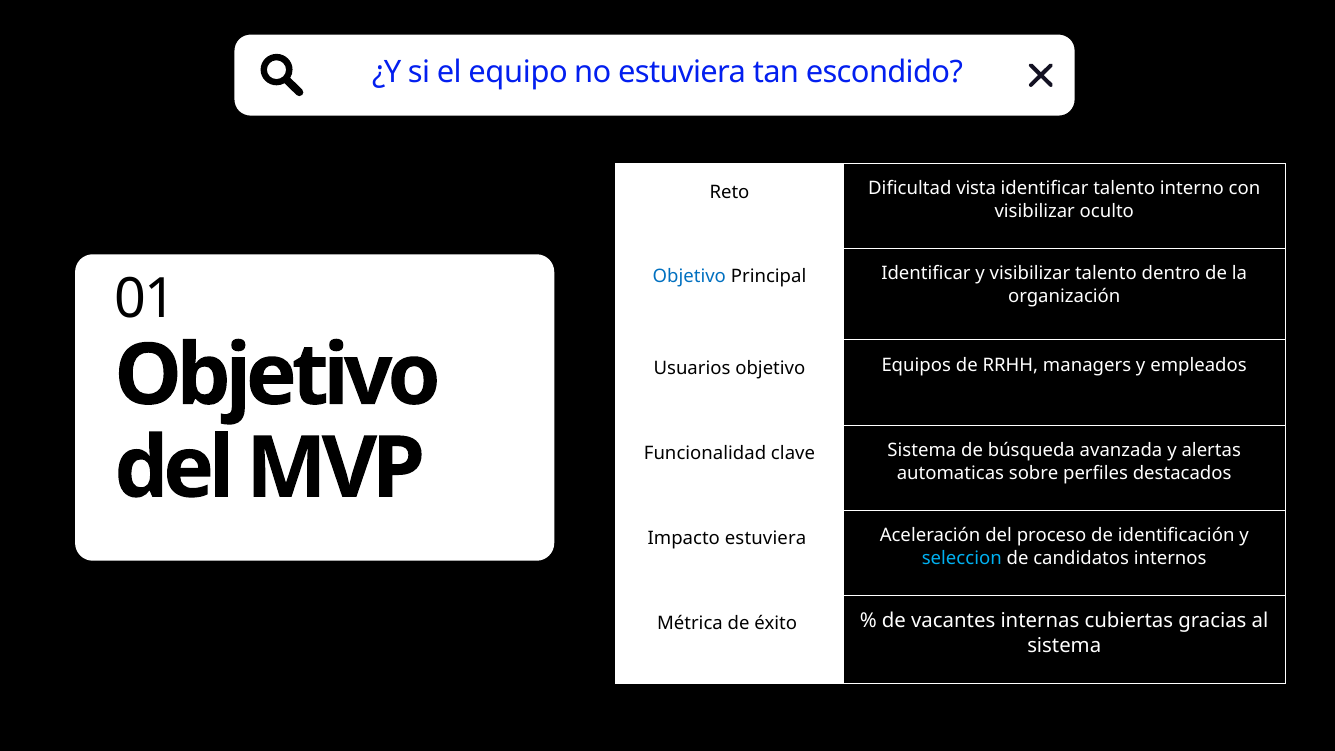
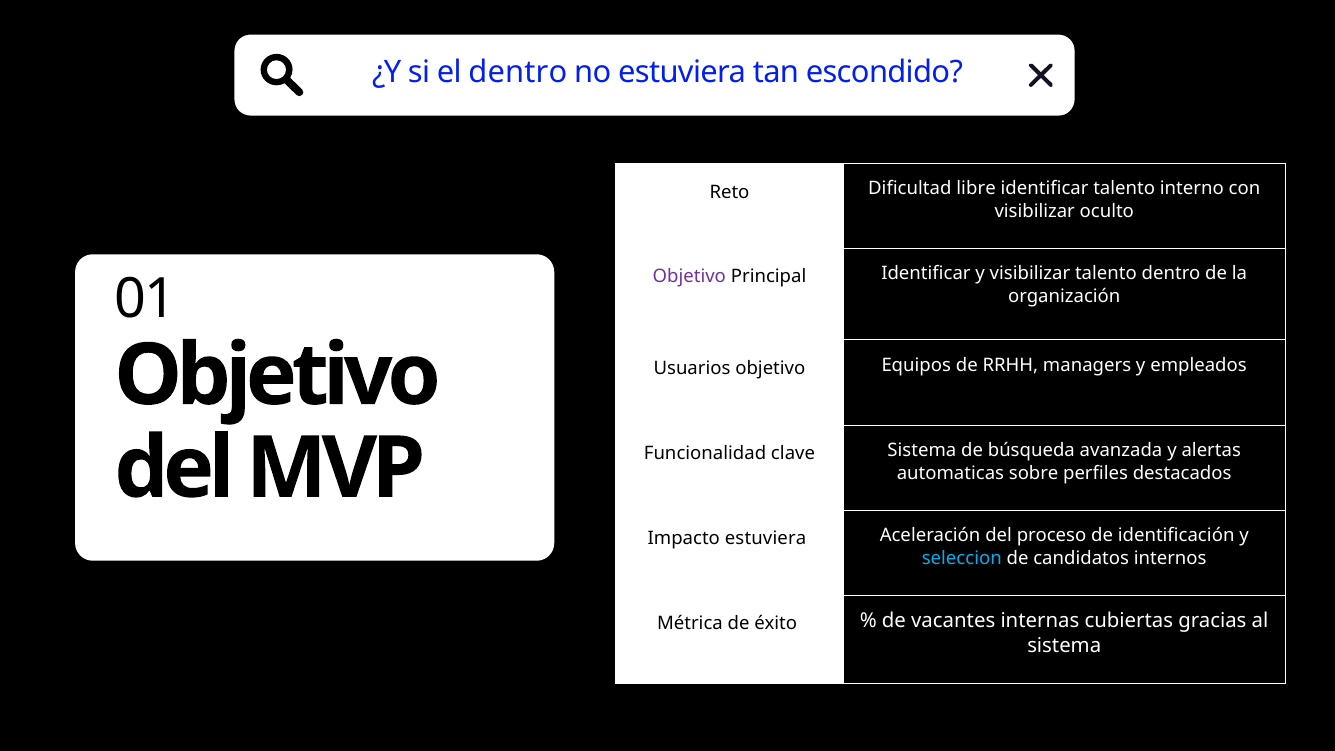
el equipo: equipo -> dentro (518, 72)
vista: vista -> libre (976, 189)
Objetivo colour: blue -> purple (689, 277)
